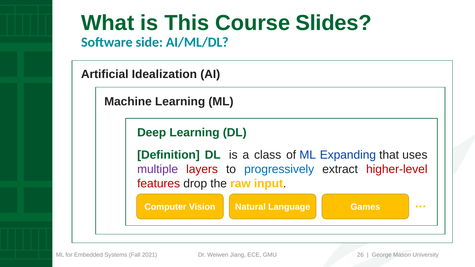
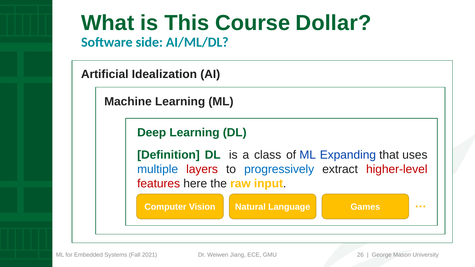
Slides: Slides -> Dollar (333, 23)
multiple colour: purple -> blue (158, 169)
drop: drop -> here (195, 184)
